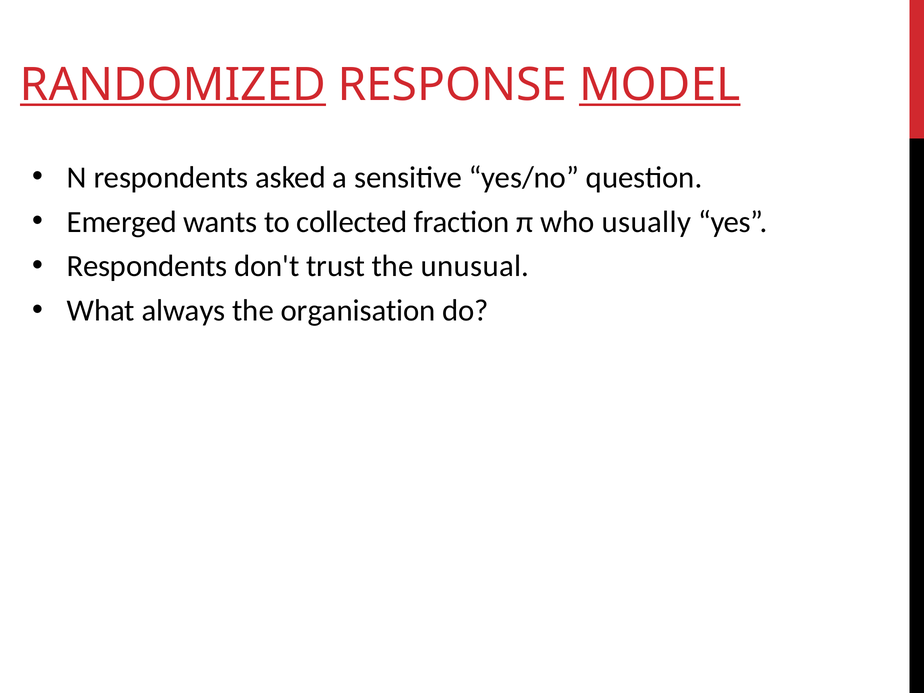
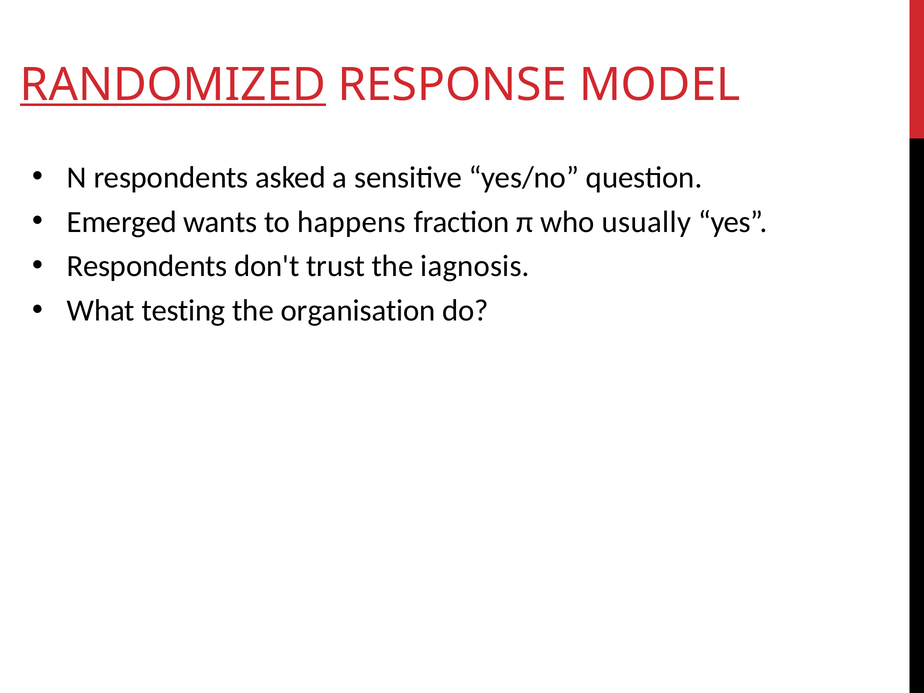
MODEL underline: present -> none (660, 85)
collected: collected -> happens (352, 222)
unusual: unusual -> iagnosis (475, 266)
always: always -> testing (184, 311)
